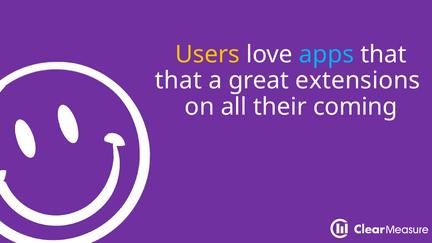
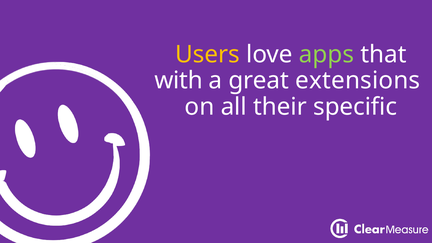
apps colour: light blue -> light green (327, 54)
that: that -> with (179, 81)
coming: coming -> specific (355, 107)
